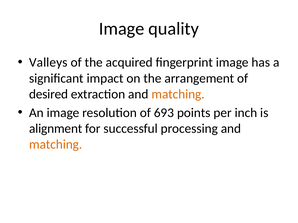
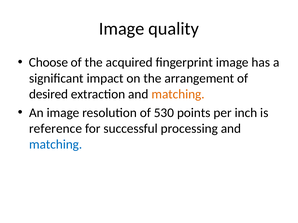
Valleys: Valleys -> Choose (48, 63)
693: 693 -> 530 (164, 113)
alignment: alignment -> reference (56, 129)
matching colour: orange -> blue (56, 145)
